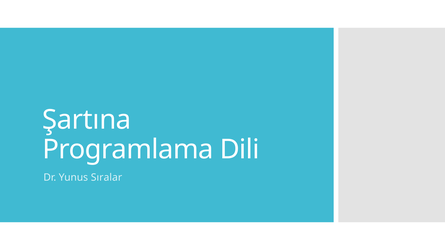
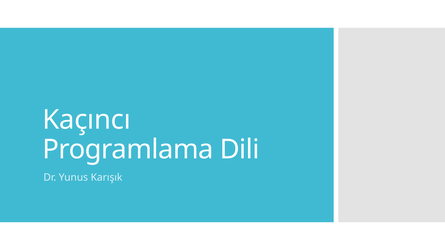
Şartına: Şartına -> Kaçıncı (87, 120)
Sıralar: Sıralar -> Karışık (107, 178)
